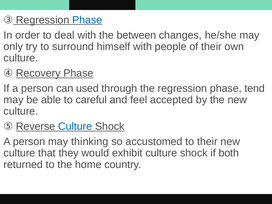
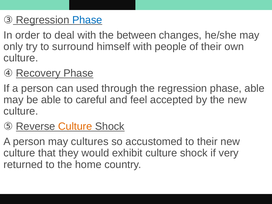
phase tend: tend -> able (255, 88)
Culture colour: blue -> orange (75, 126)
thinking: thinking -> cultures (90, 142)
both: both -> very (229, 153)
